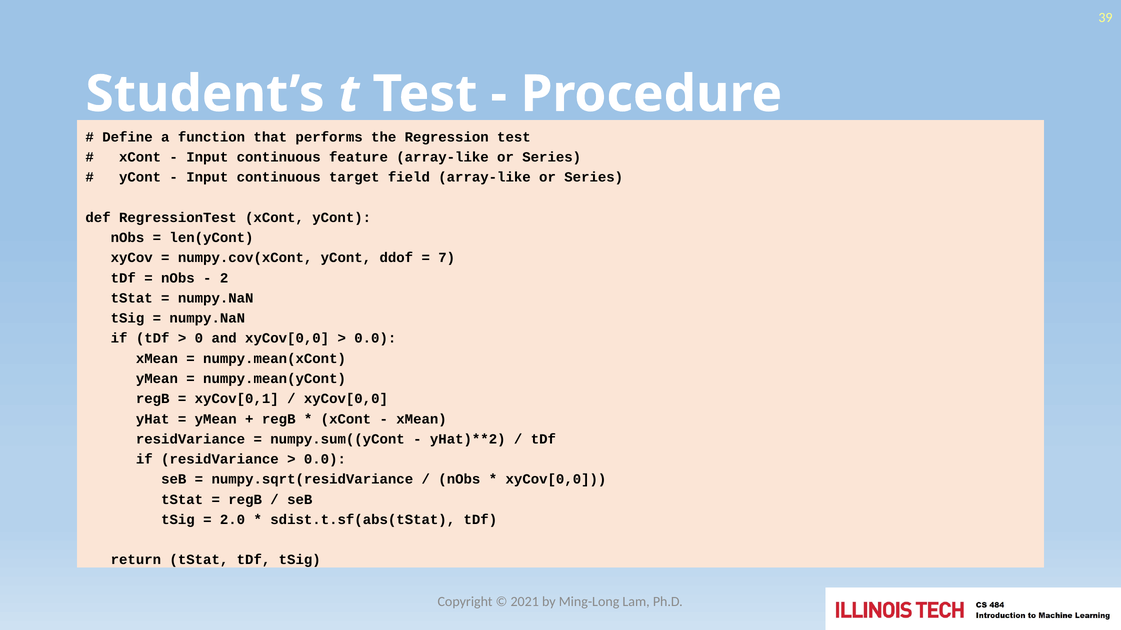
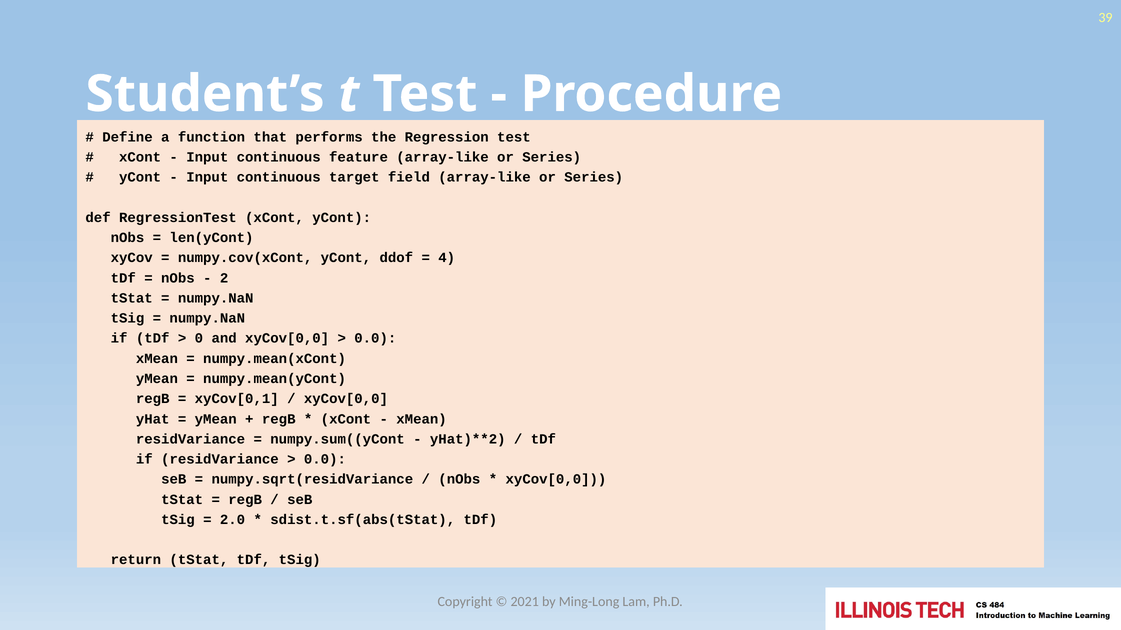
7: 7 -> 4 (447, 258)
